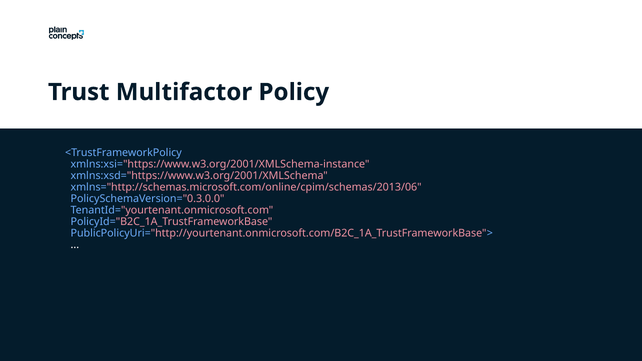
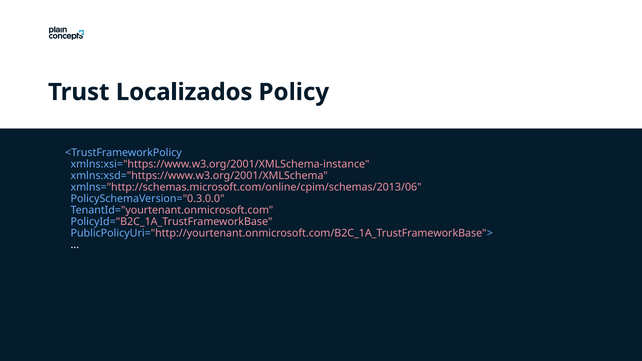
Multifactor: Multifactor -> Localizados (184, 92)
